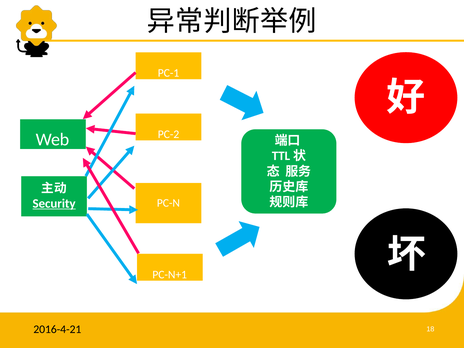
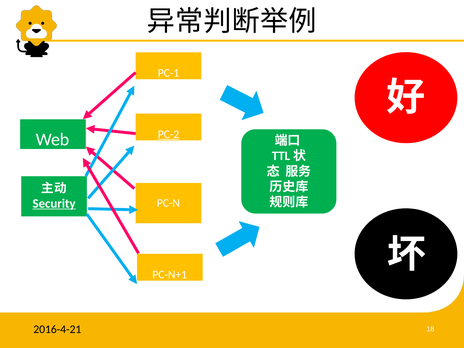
PC-2 underline: none -> present (169, 134)
